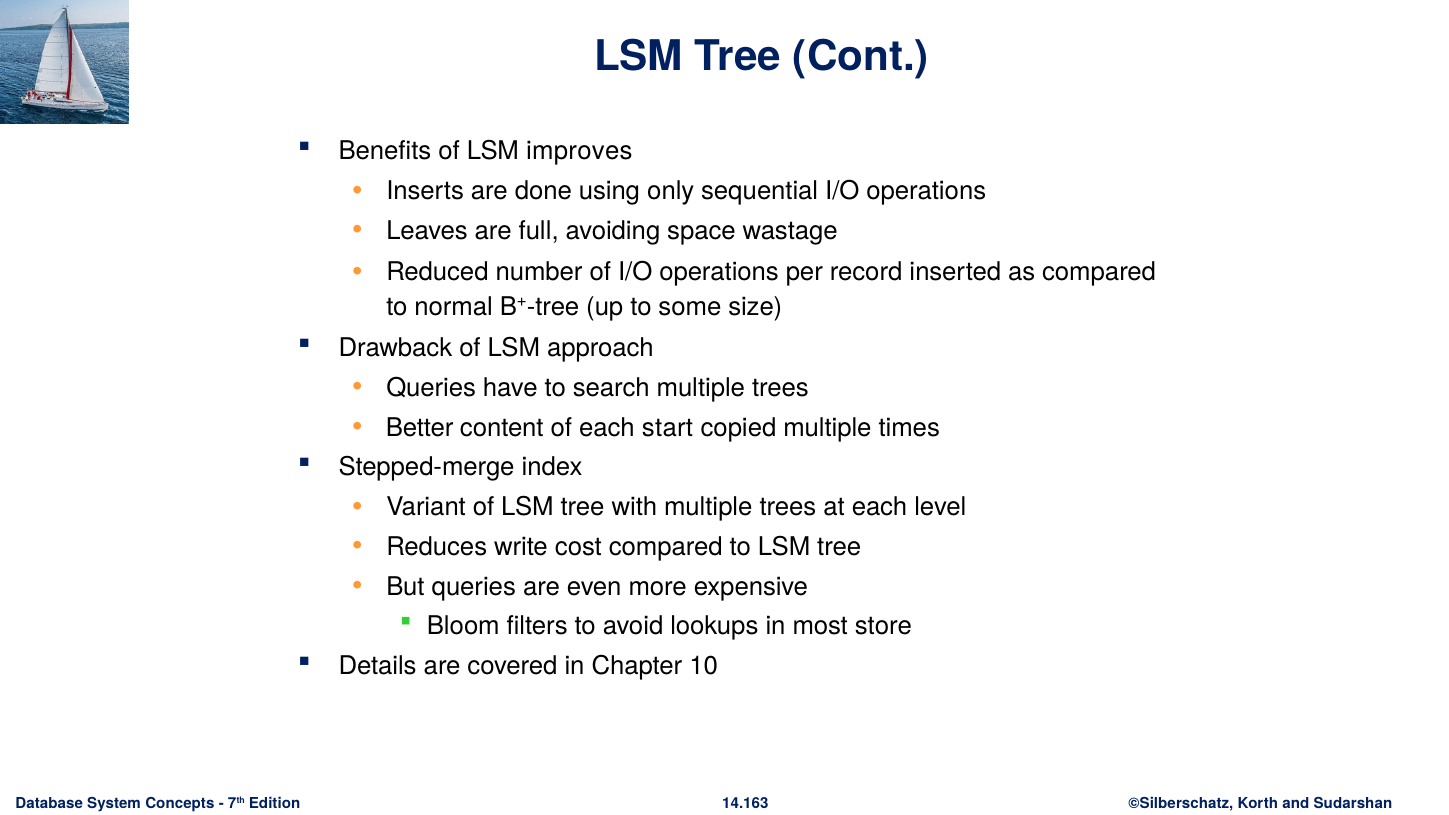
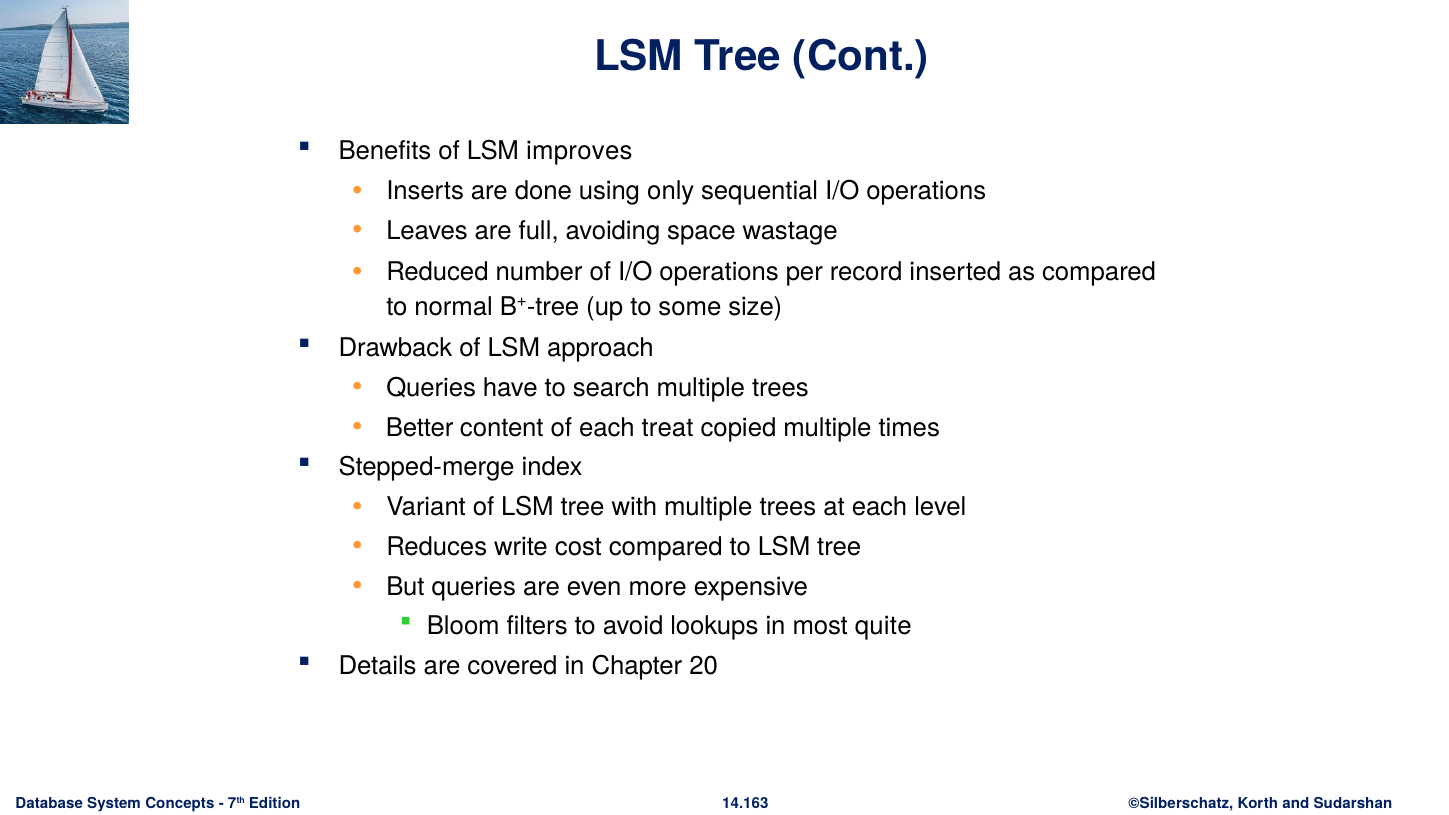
start: start -> treat (668, 428)
store: store -> quite (883, 626)
10: 10 -> 20 (704, 666)
